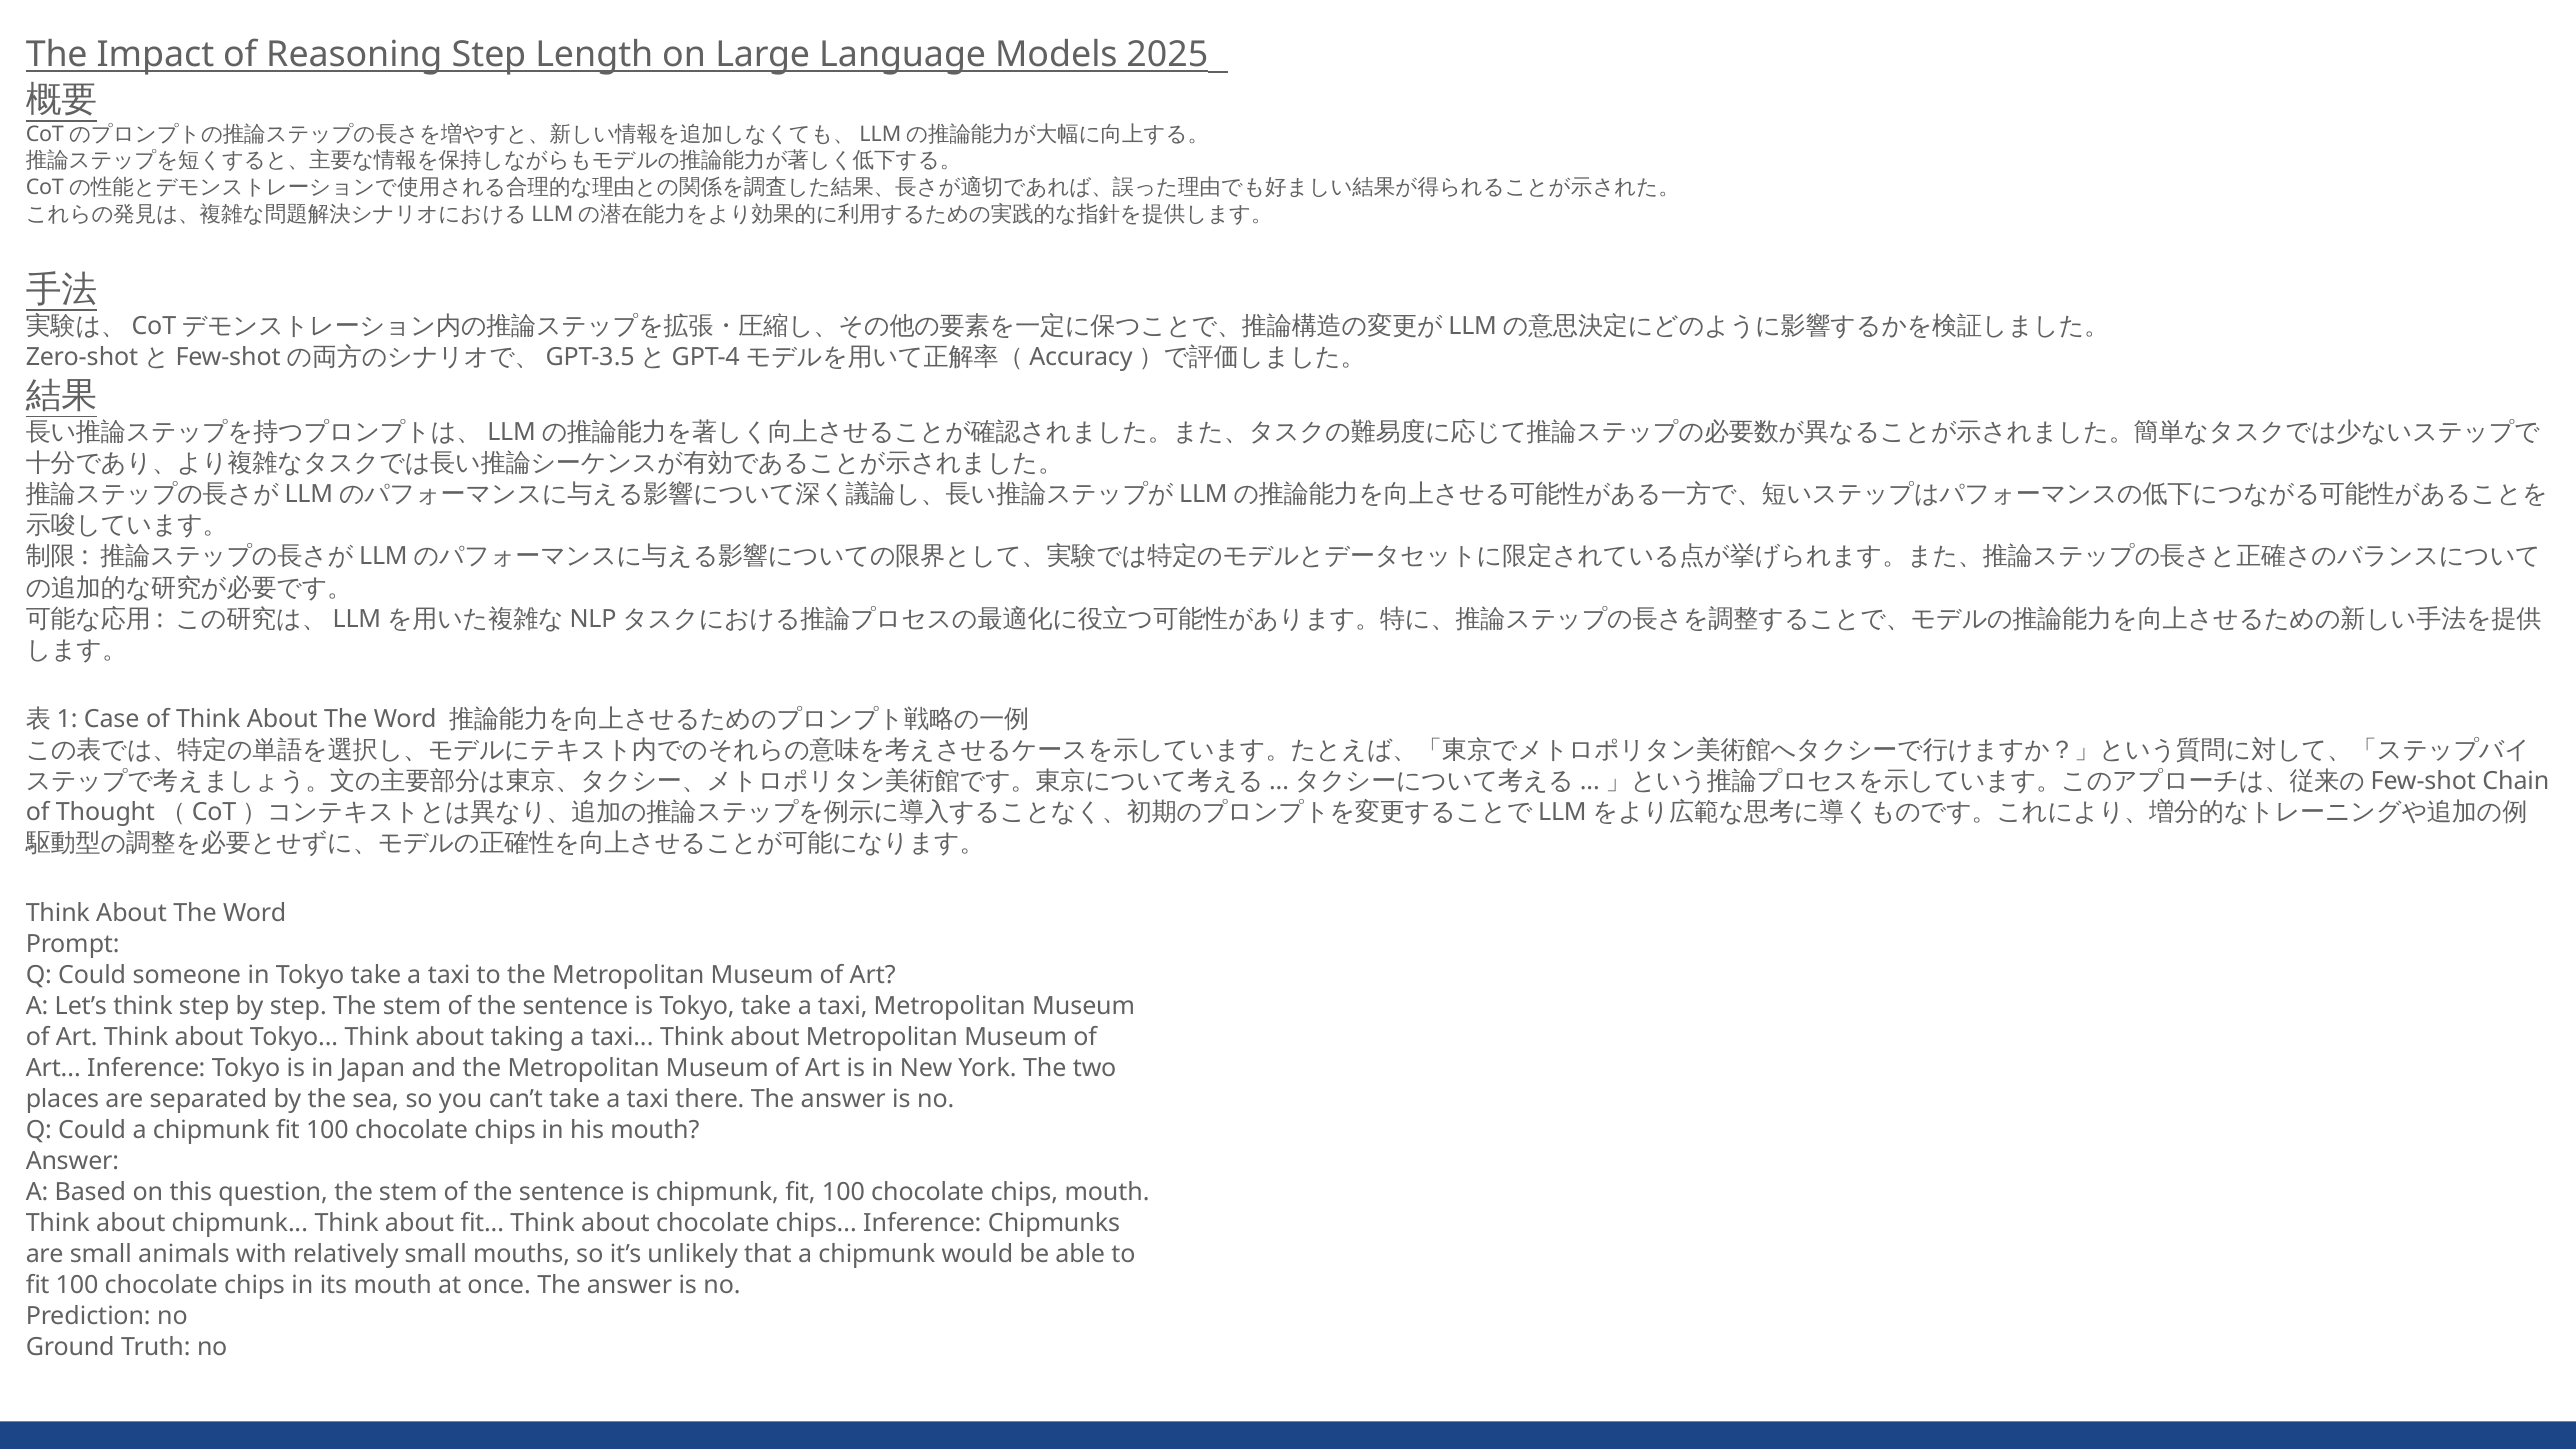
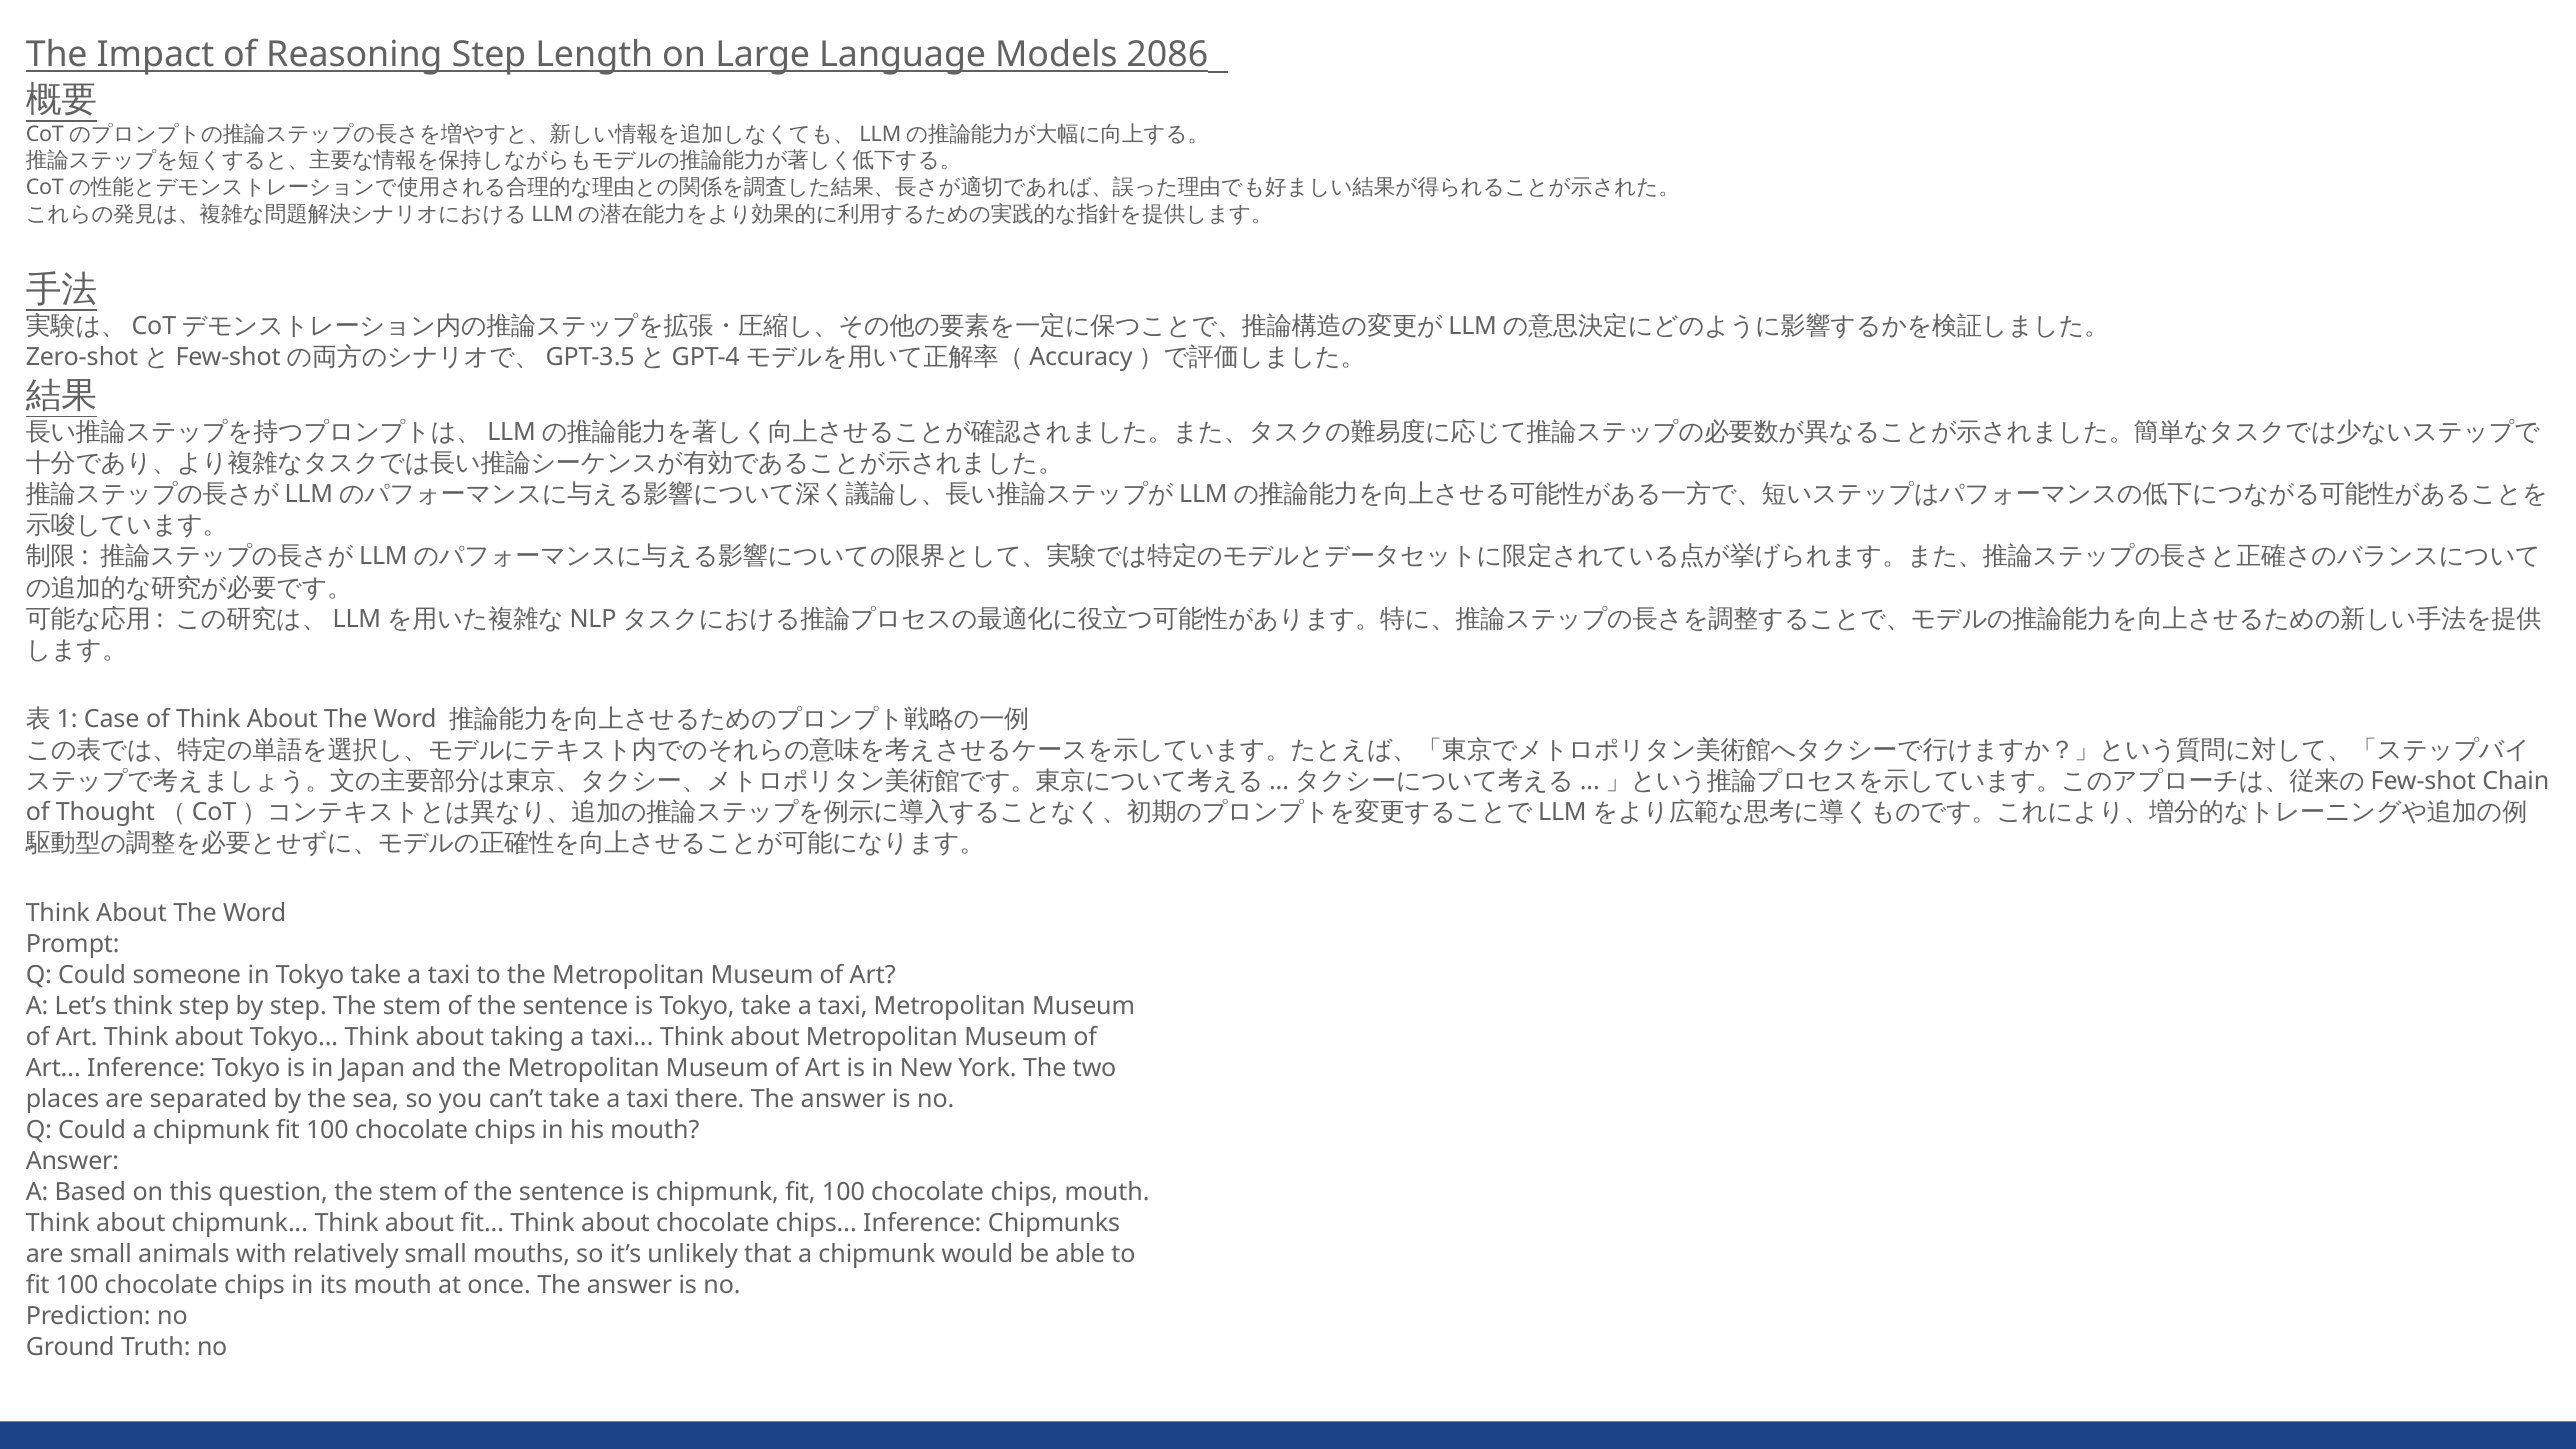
2025: 2025 -> 2086 (1167, 55)
